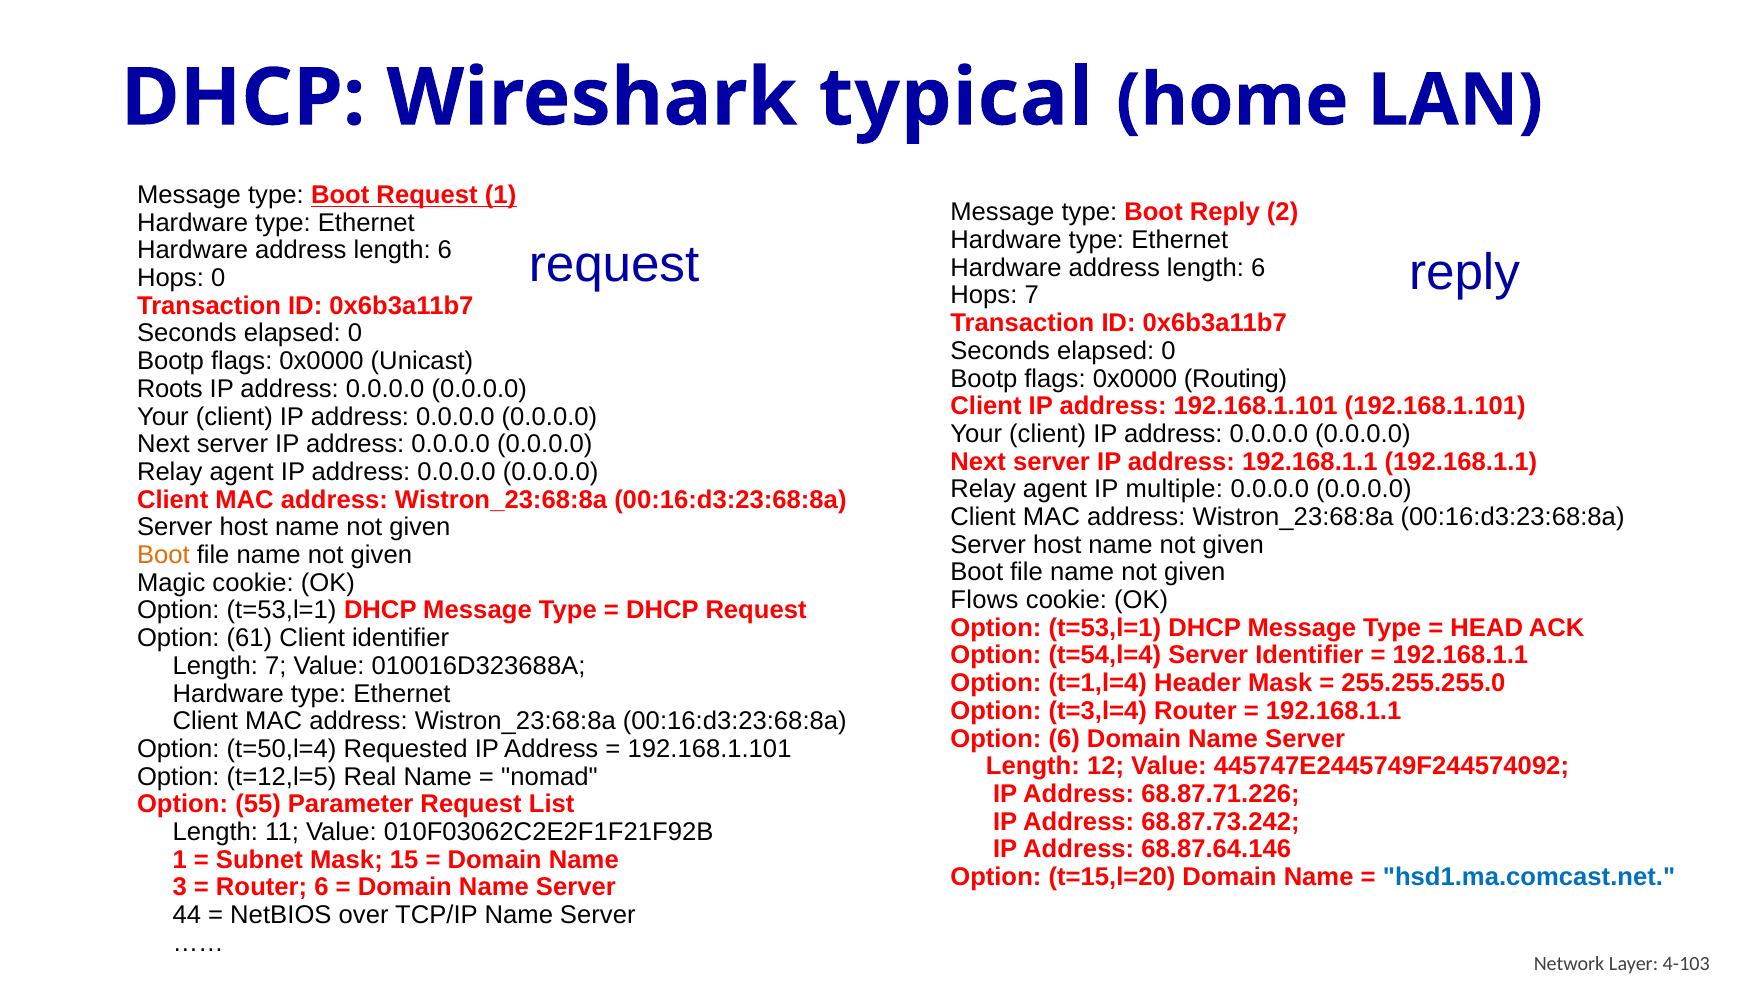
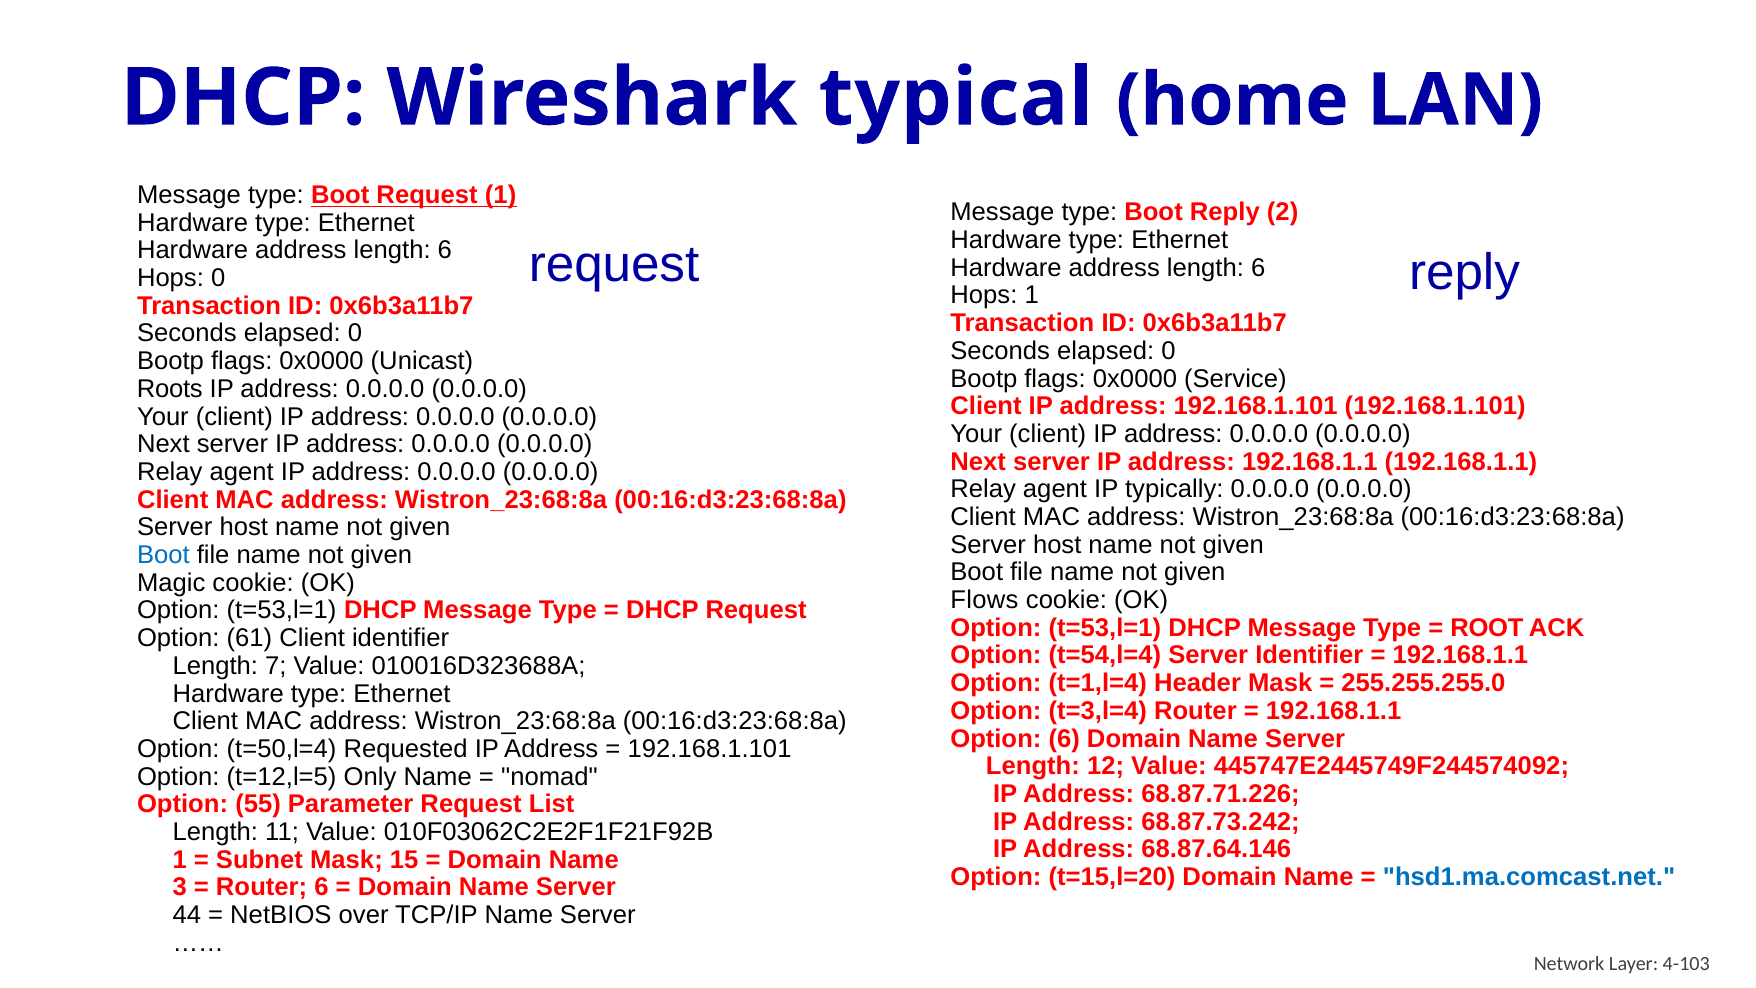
Hops 7: 7 -> 1 (1032, 295)
Routing: Routing -> Service (1235, 378)
multiple: multiple -> typically (1174, 489)
Boot colour: orange -> blue (163, 555)
HEAD: HEAD -> ROOT (1487, 628)
Real: Real -> Only (370, 776)
